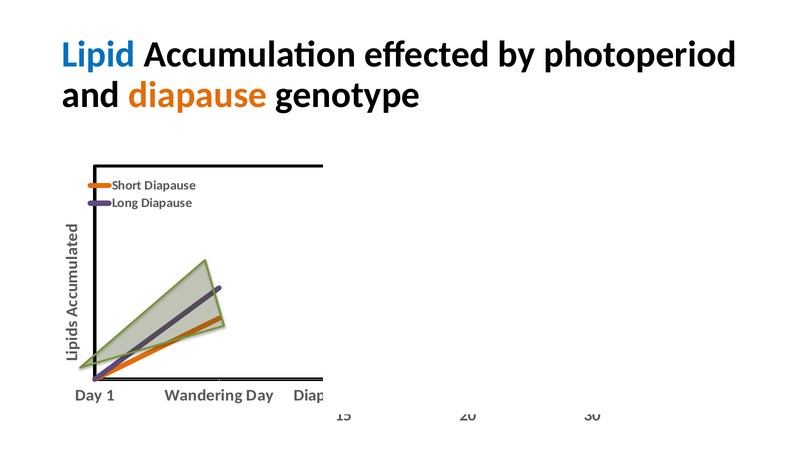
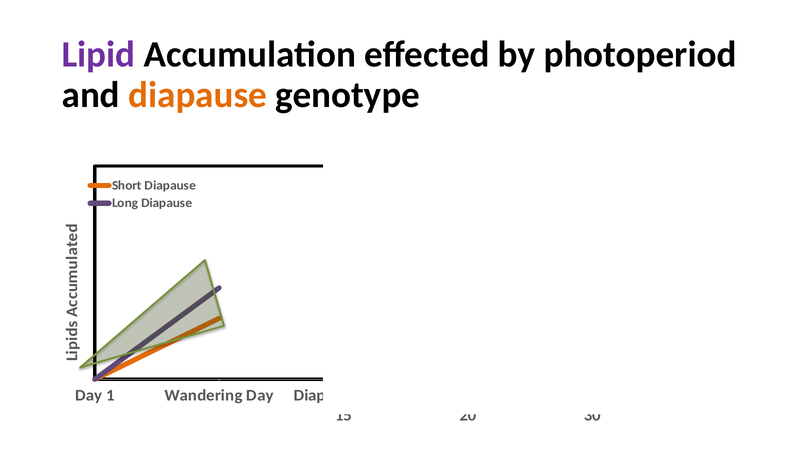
Lipid colour: blue -> purple (99, 55)
